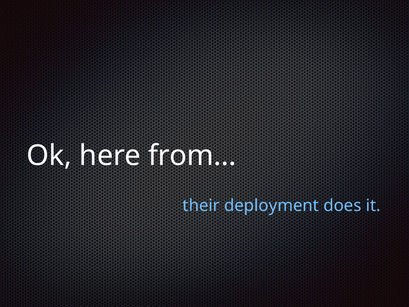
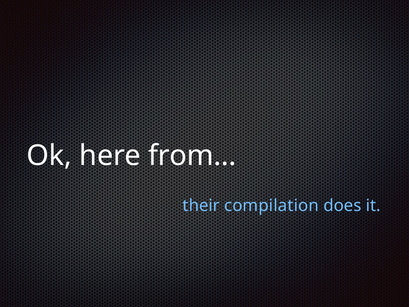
deployment: deployment -> compilation (272, 205)
